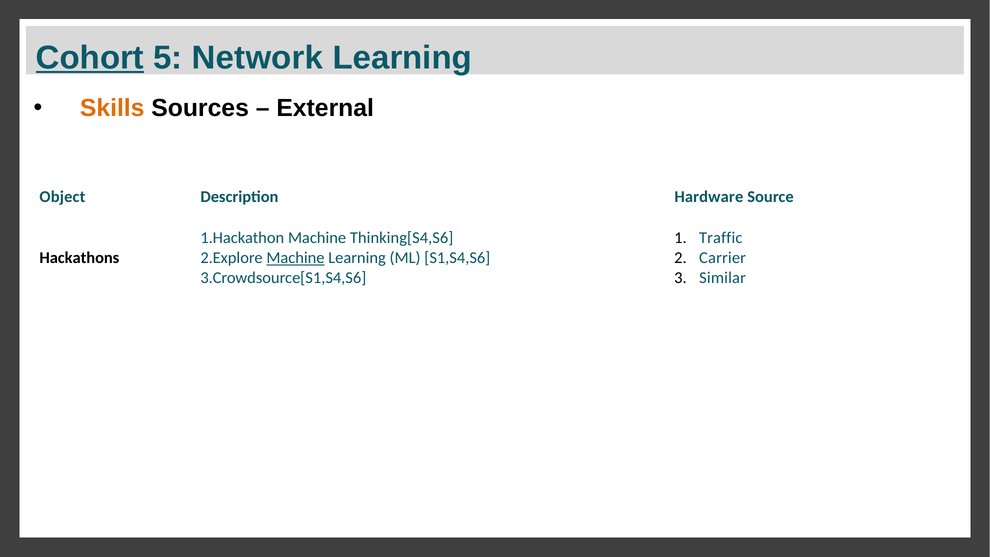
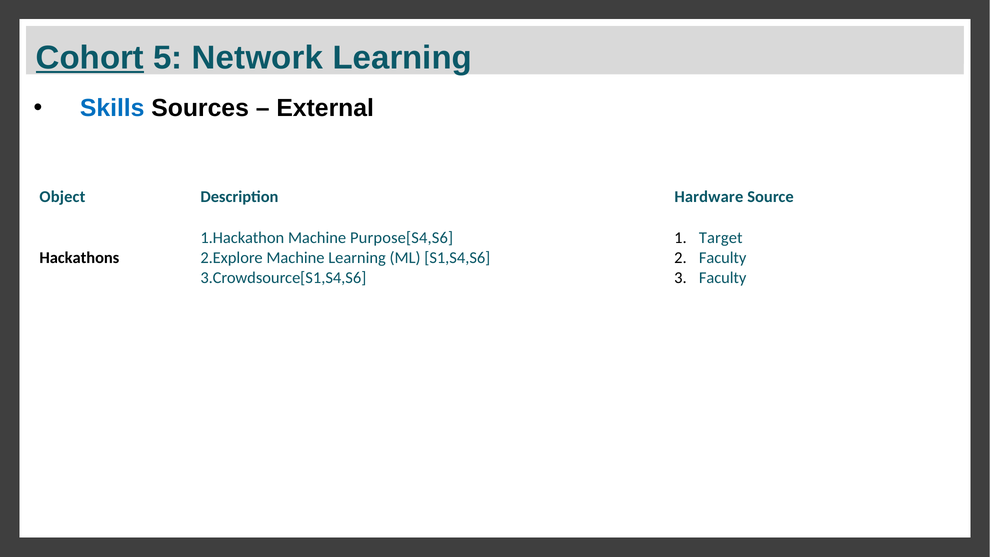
Skills colour: orange -> blue (112, 108)
Thinking[S4,S6: Thinking[S4,S6 -> Purpose[S4,S6 (402, 238)
Traffic: Traffic -> Target (721, 238)
Machine underline: present -> none (295, 258)
Carrier: Carrier -> Faculty (723, 258)
Similar: Similar -> Faculty (723, 278)
